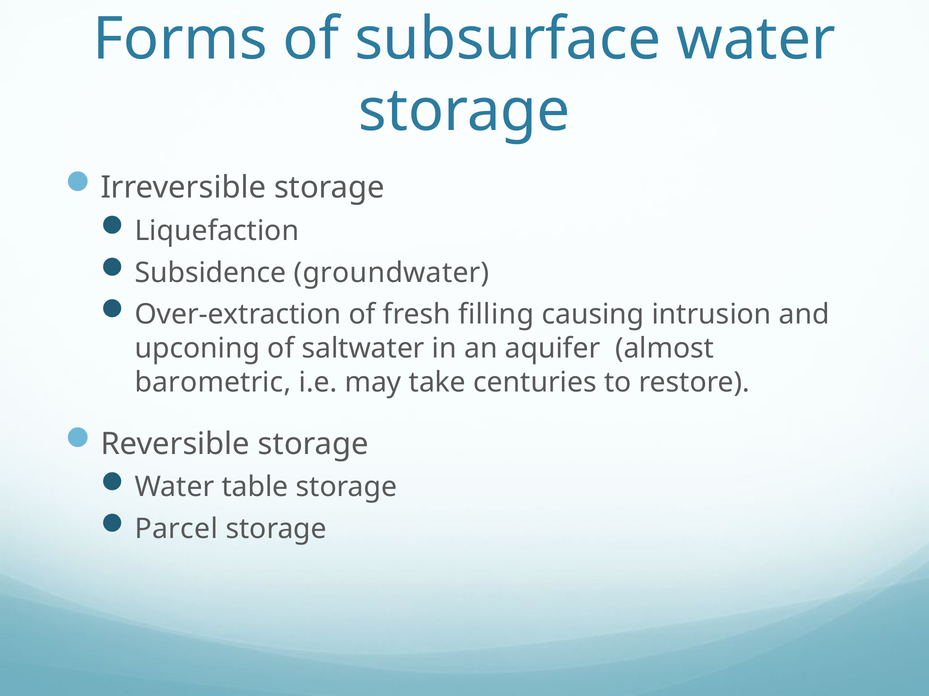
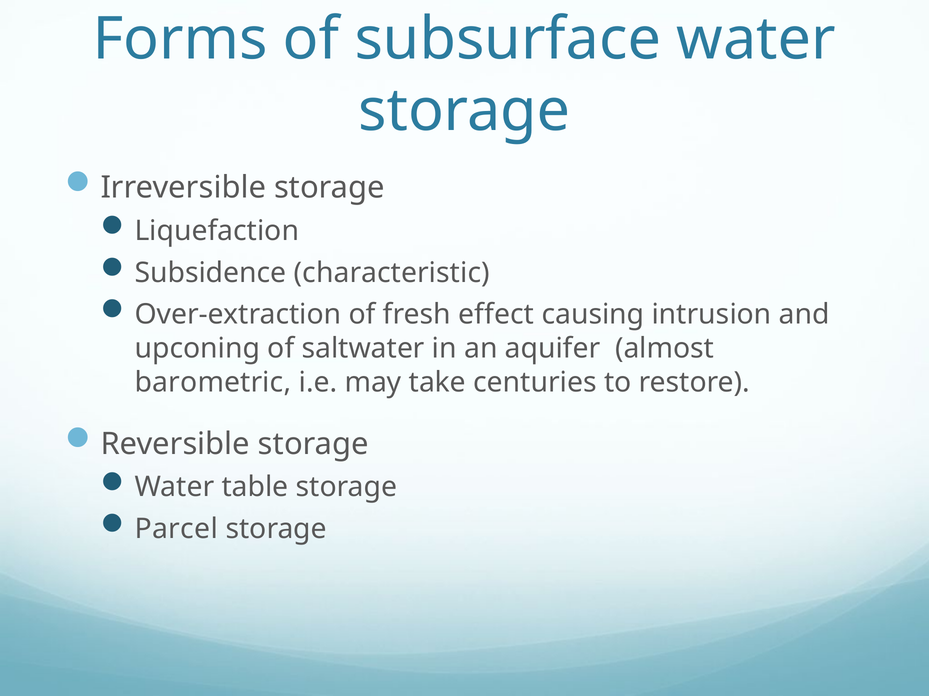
groundwater: groundwater -> characteristic (392, 273)
filling: filling -> effect (496, 315)
